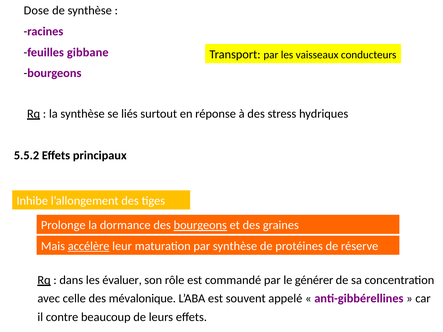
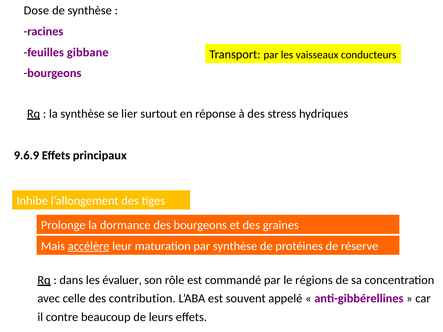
liés: liés -> lier (129, 114)
5.5.2: 5.5.2 -> 9.6.9 (26, 156)
bourgeons underline: present -> none (200, 225)
générer: générer -> régions (314, 280)
mévalonique: mévalonique -> contribution (142, 299)
